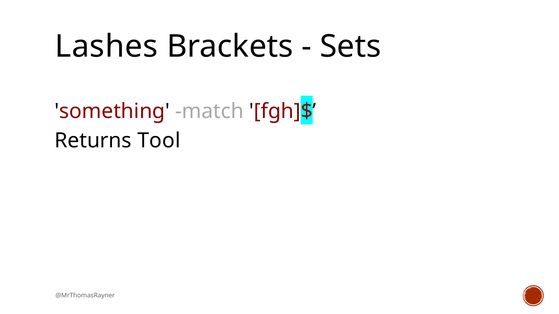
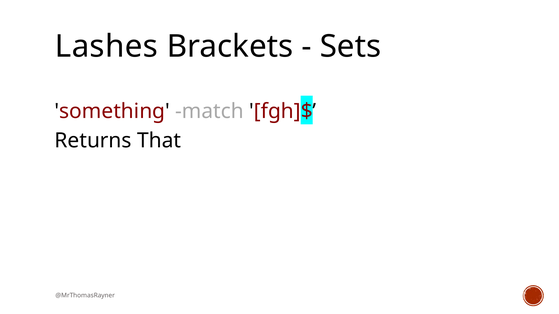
Tool: Tool -> That (159, 141)
